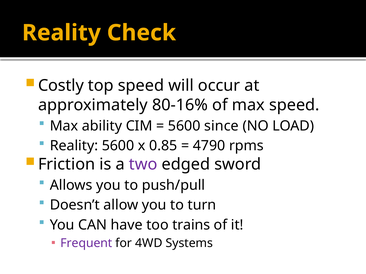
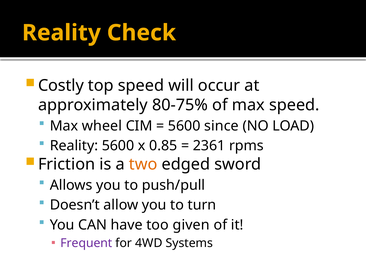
80-16%: 80-16% -> 80-75% (180, 105)
ability: ability -> wheel (102, 126)
4790: 4790 -> 2361 (209, 146)
two colour: purple -> orange (143, 165)
trains: trains -> given (191, 225)
